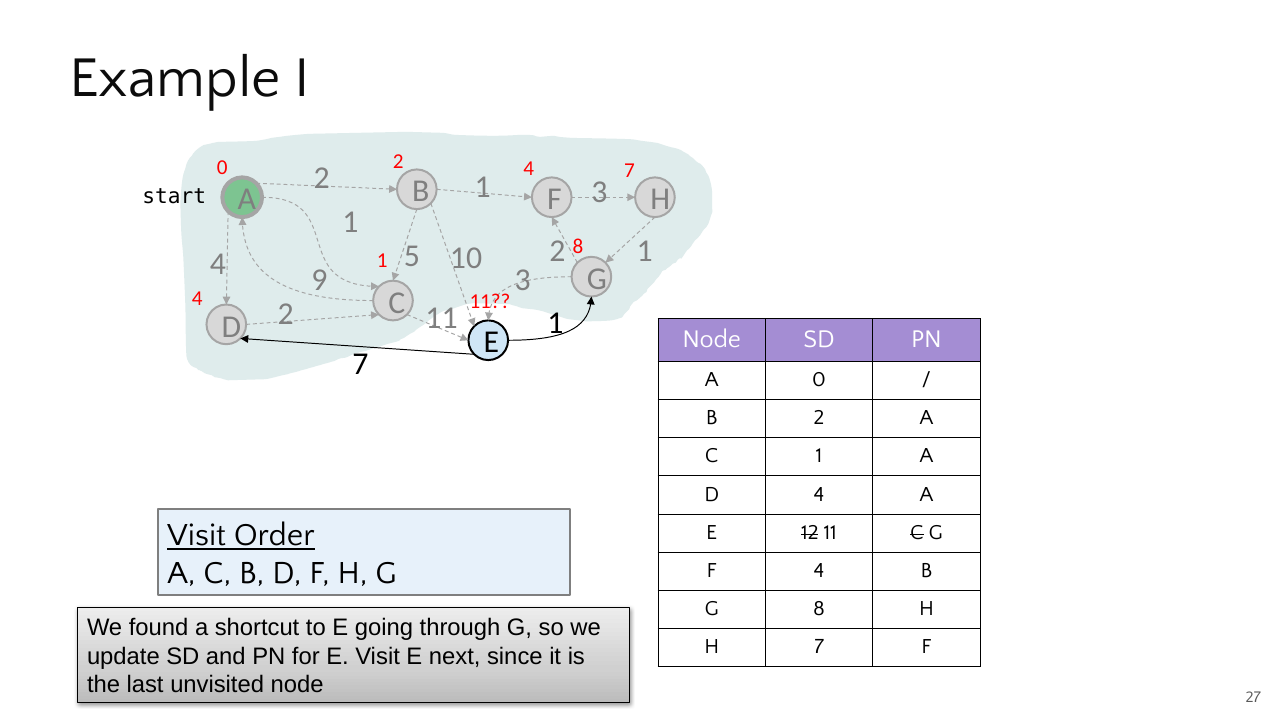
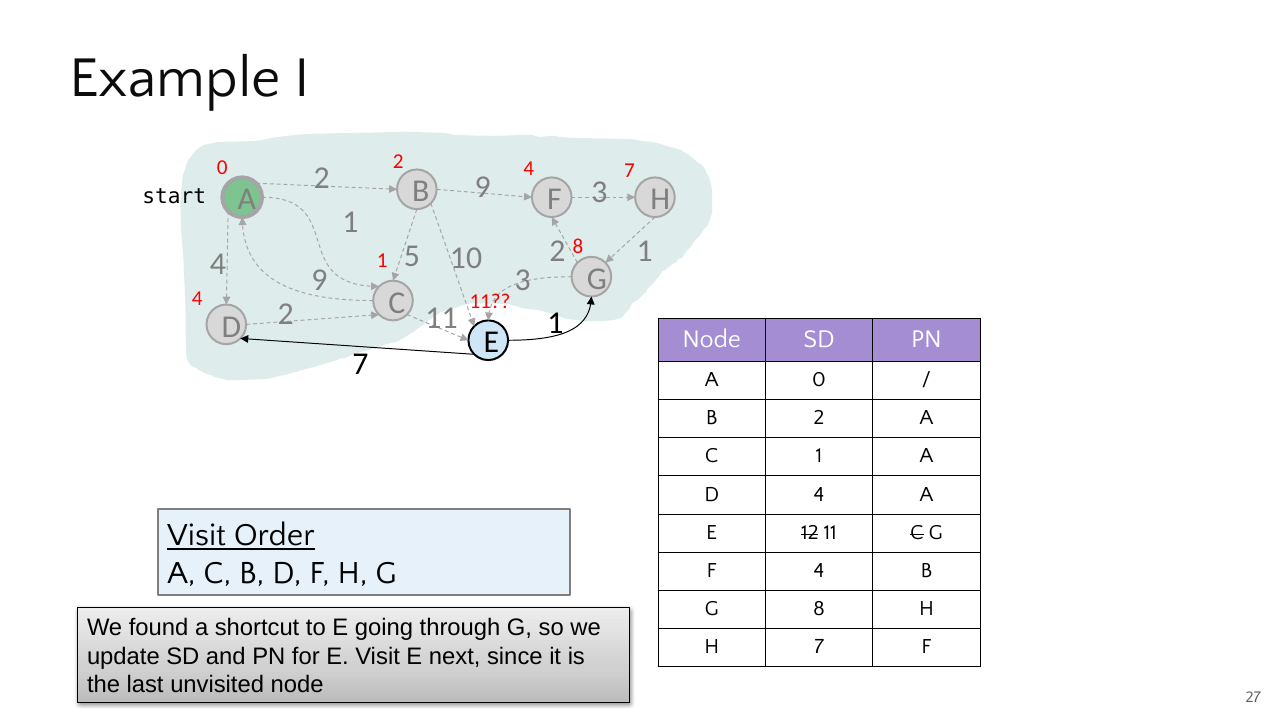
2 1: 1 -> 9 (483, 186)
